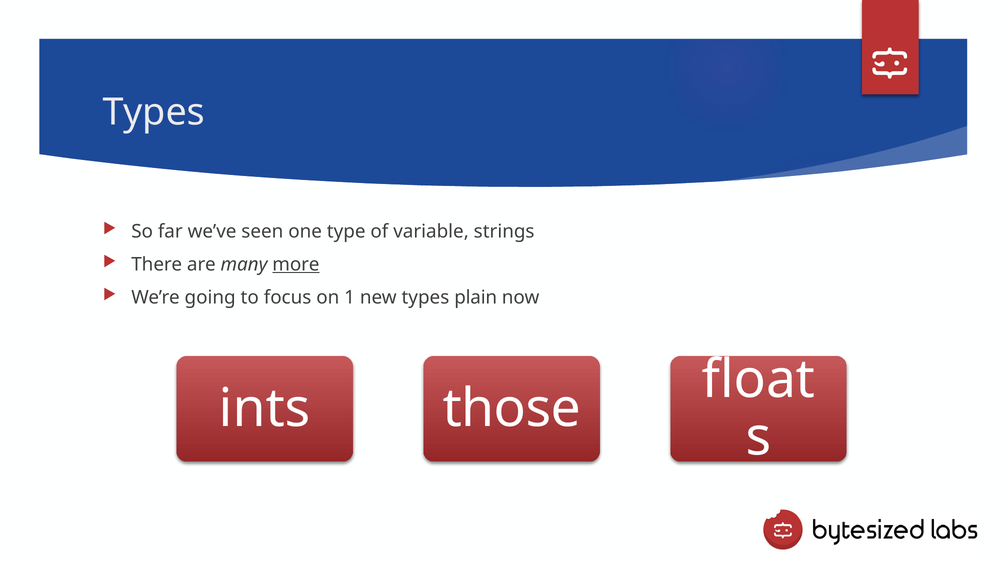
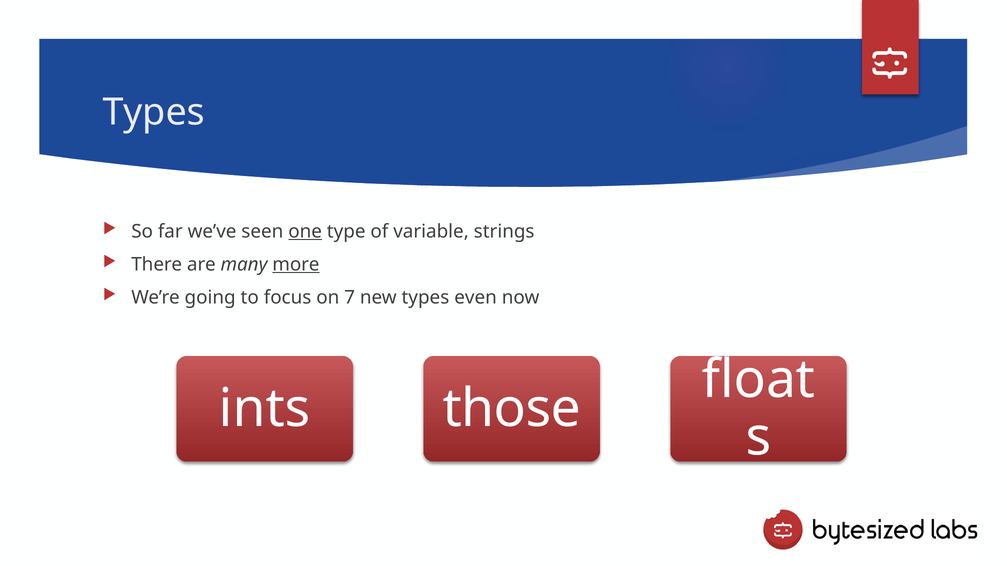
one underline: none -> present (305, 231)
1: 1 -> 7 (350, 298)
plain: plain -> even (476, 298)
